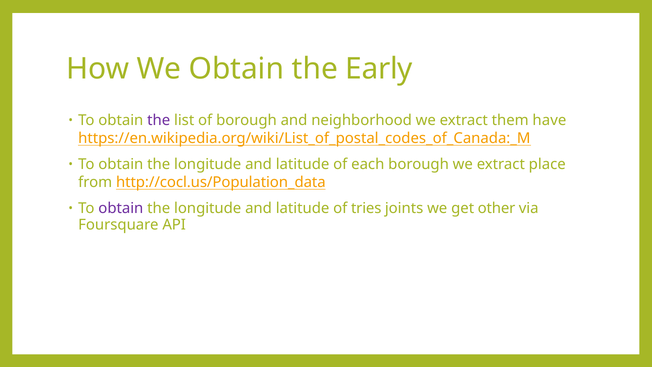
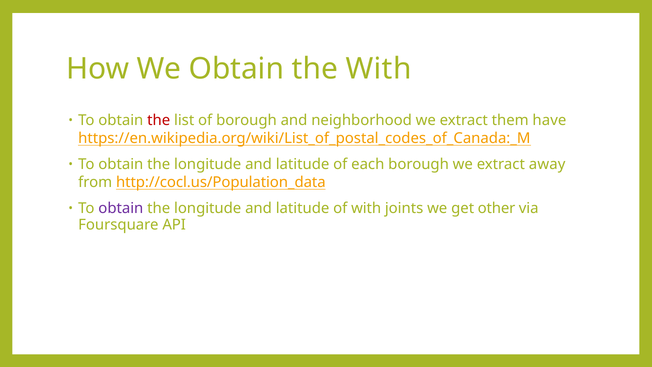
the Early: Early -> With (379, 69)
the colour: purple -> red (159, 120)
place: place -> away (547, 164)
of tries: tries -> with (366, 208)
